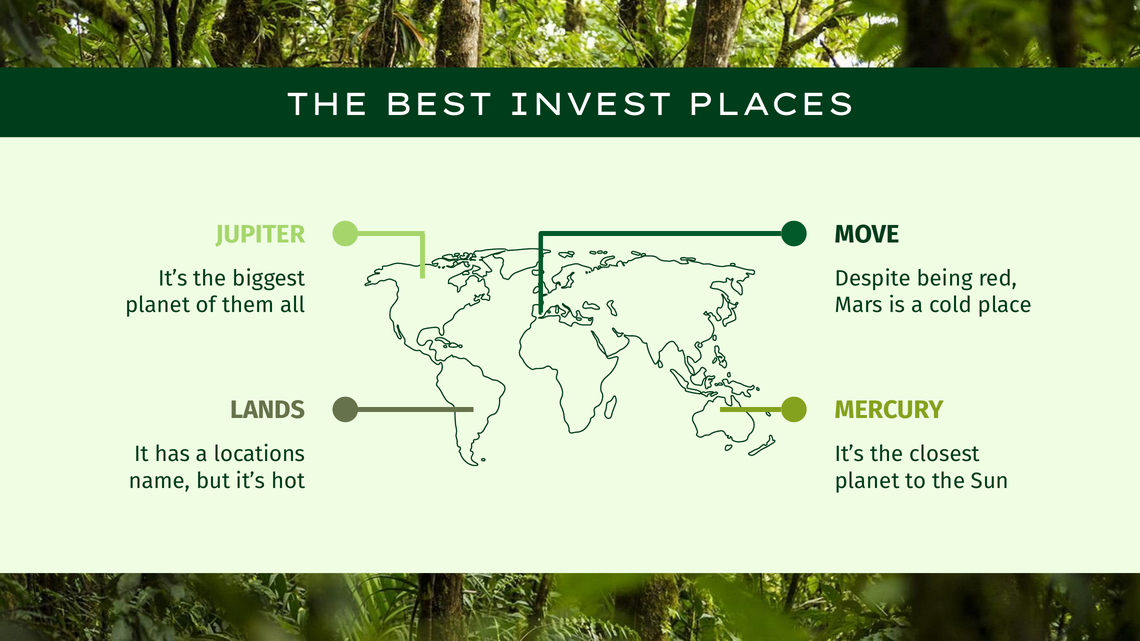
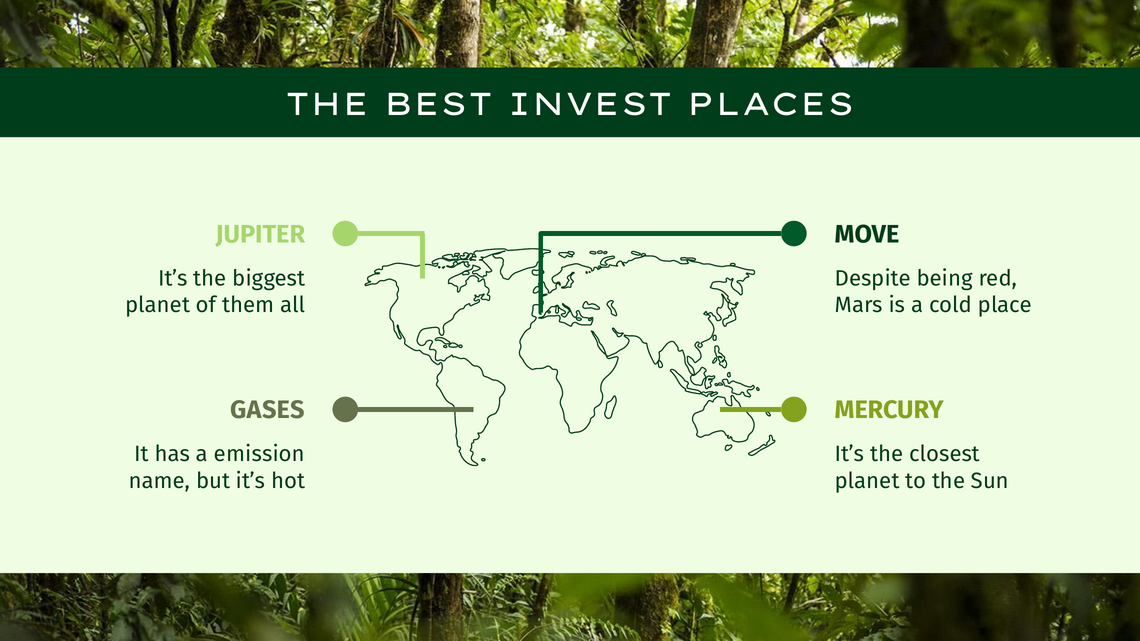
LANDS: LANDS -> GASES (268, 410)
locations: locations -> emission (259, 454)
